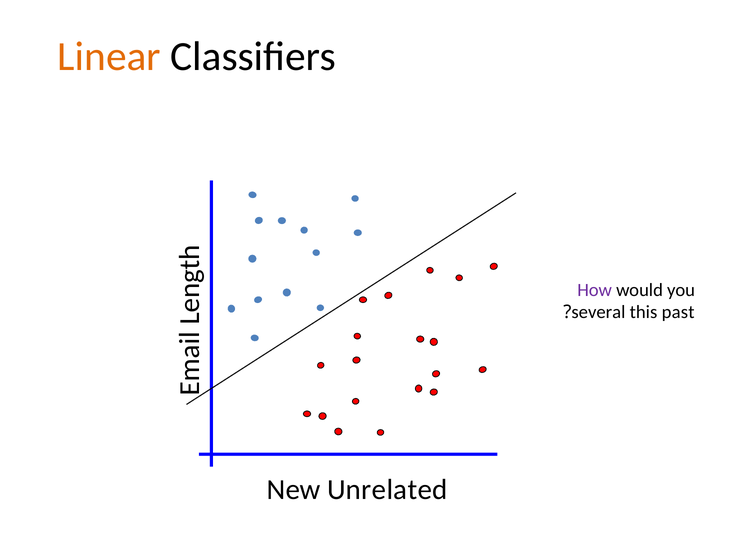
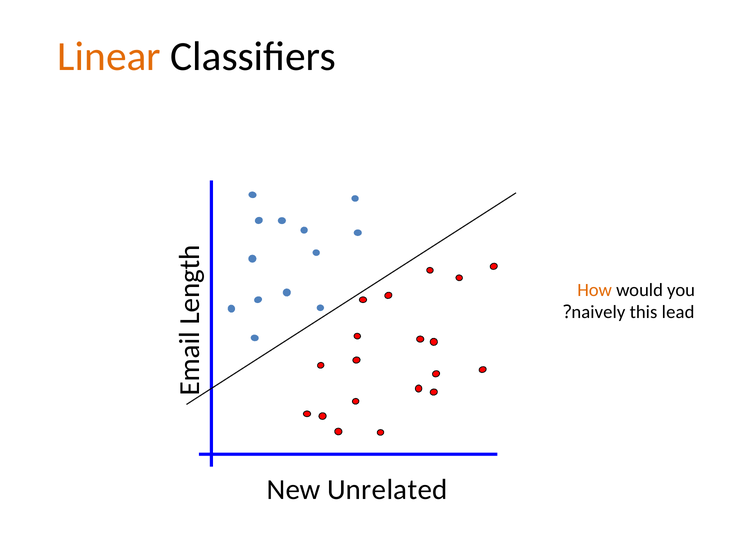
How colour: purple -> orange (595, 290)
several: several -> naively (598, 312)
past: past -> lead (678, 312)
